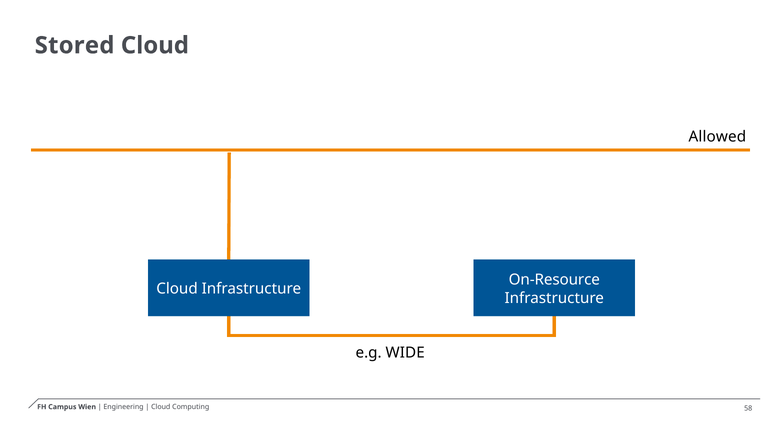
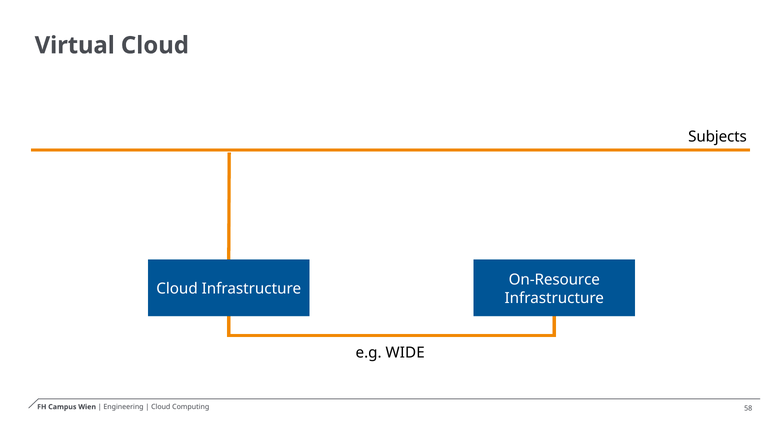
Stored: Stored -> Virtual (75, 45)
Allowed: Allowed -> Subjects (718, 137)
